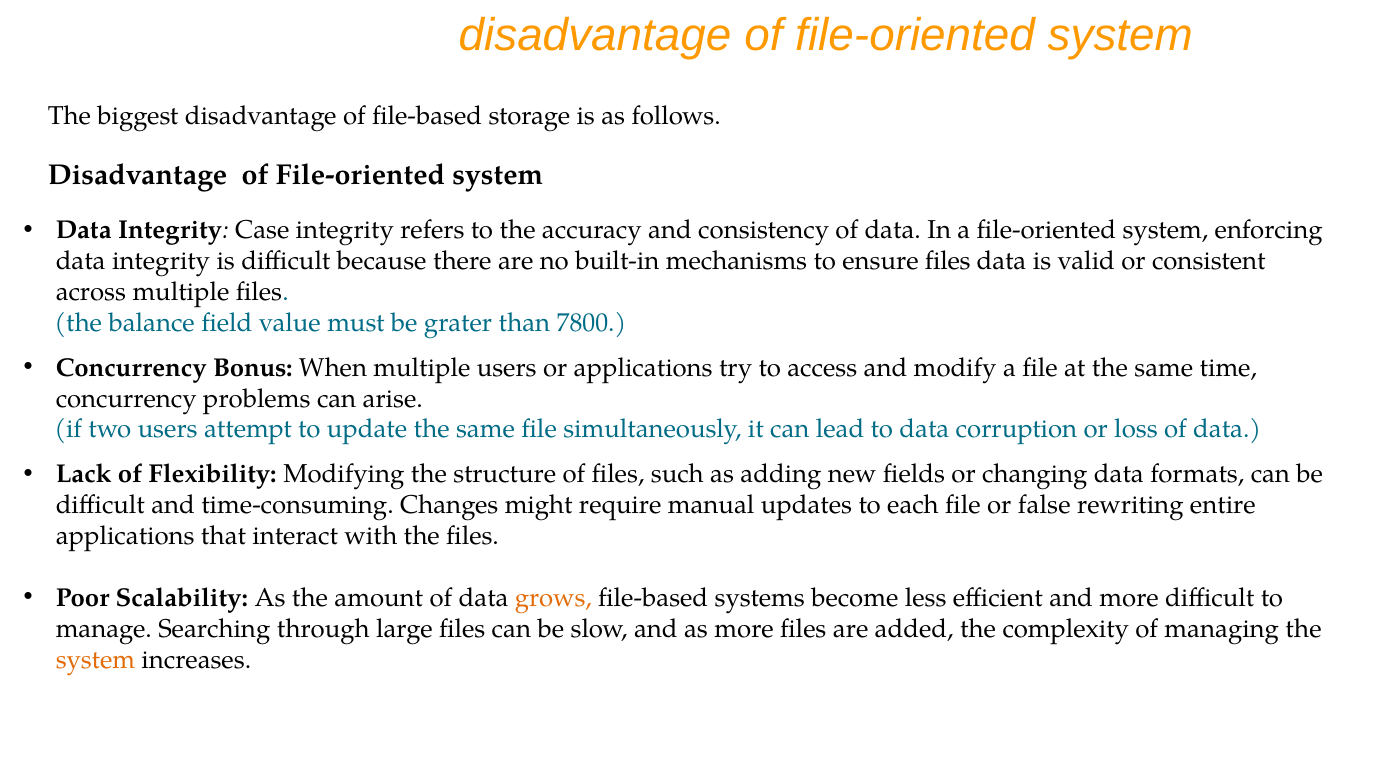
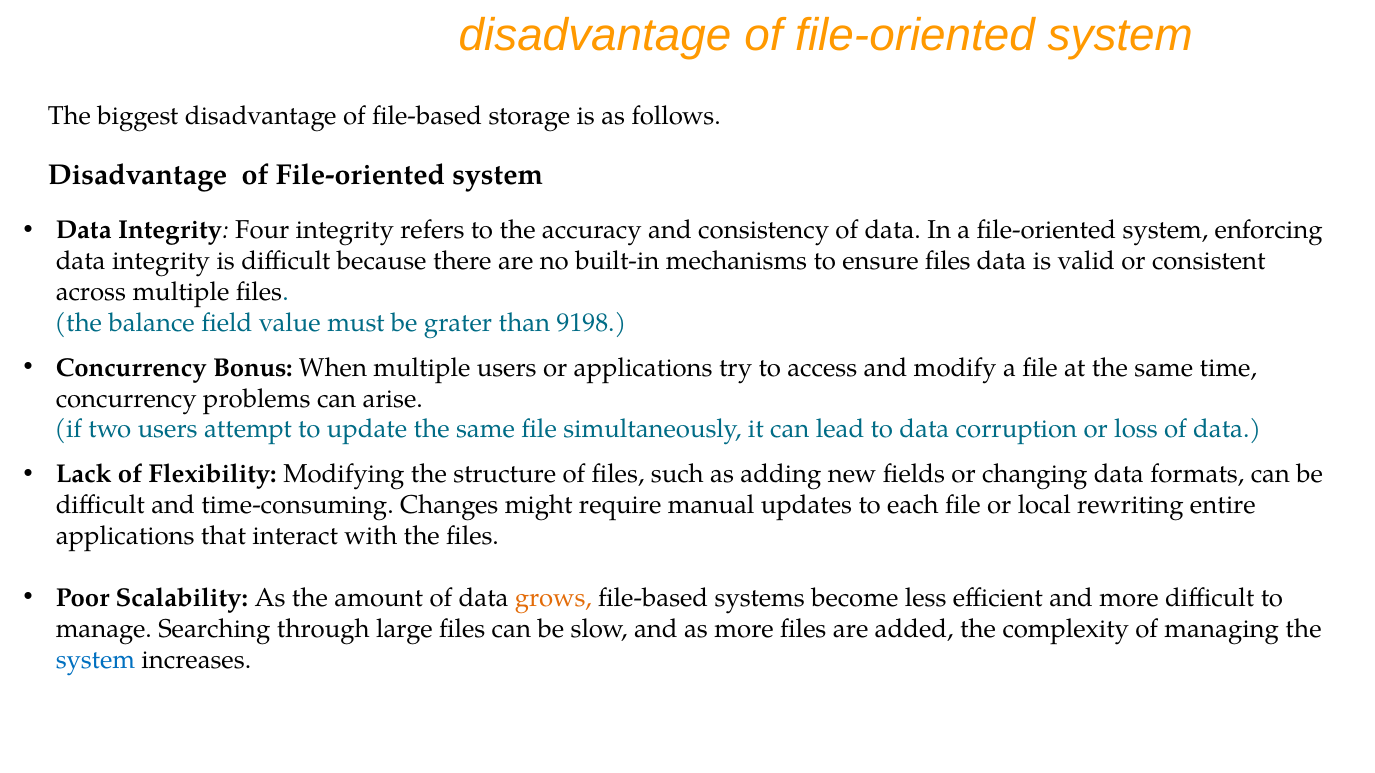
Case: Case -> Four (262, 230)
7800: 7800 -> 9198 (592, 323)
false: false -> local (1044, 505)
system colour: orange -> blue (95, 660)
